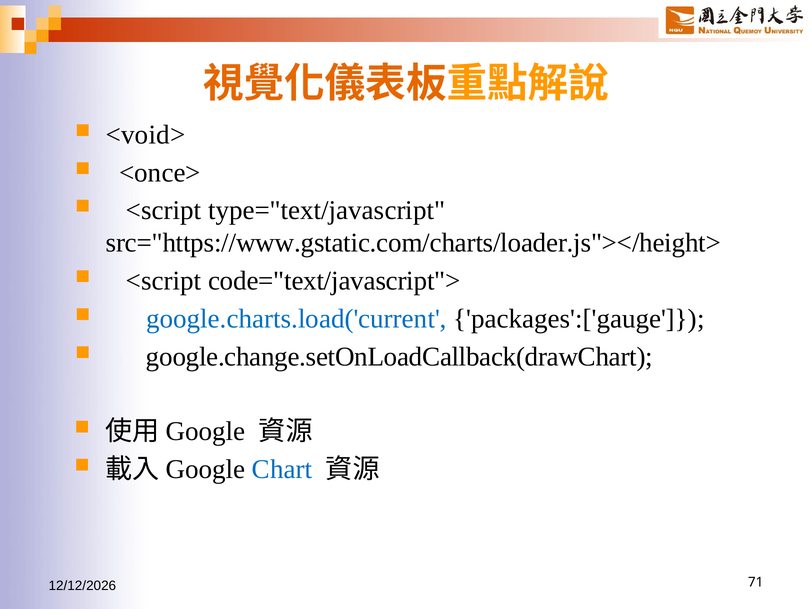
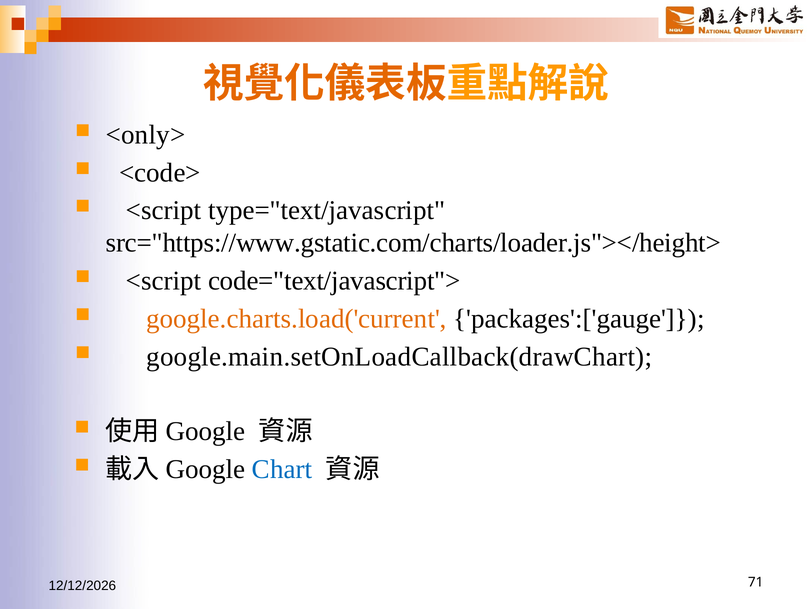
<void>: <void> -> <only> (146, 135)
<once>: <once> -> <code> (160, 173)
google.charts.load('current colour: blue -> orange (296, 319)
google.change.setOnLoadCallback(drawChart: google.change.setOnLoadCallback(drawChart -> google.main.setOnLoadCallback(drawChart (399, 357)
